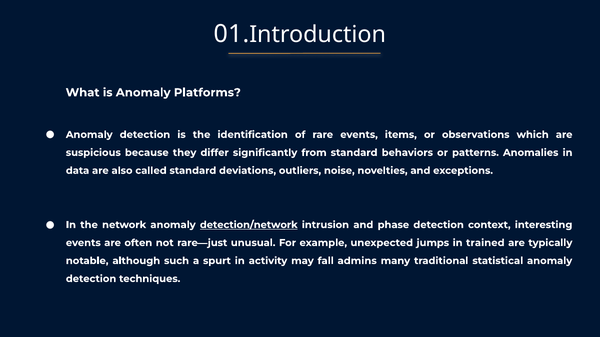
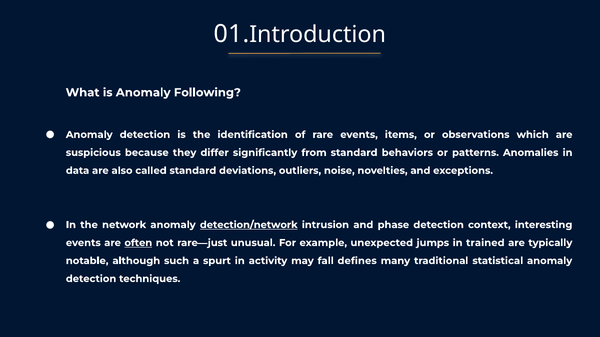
Platforms: Platforms -> Following (207, 93)
often underline: none -> present (138, 243)
admins: admins -> defines (357, 261)
